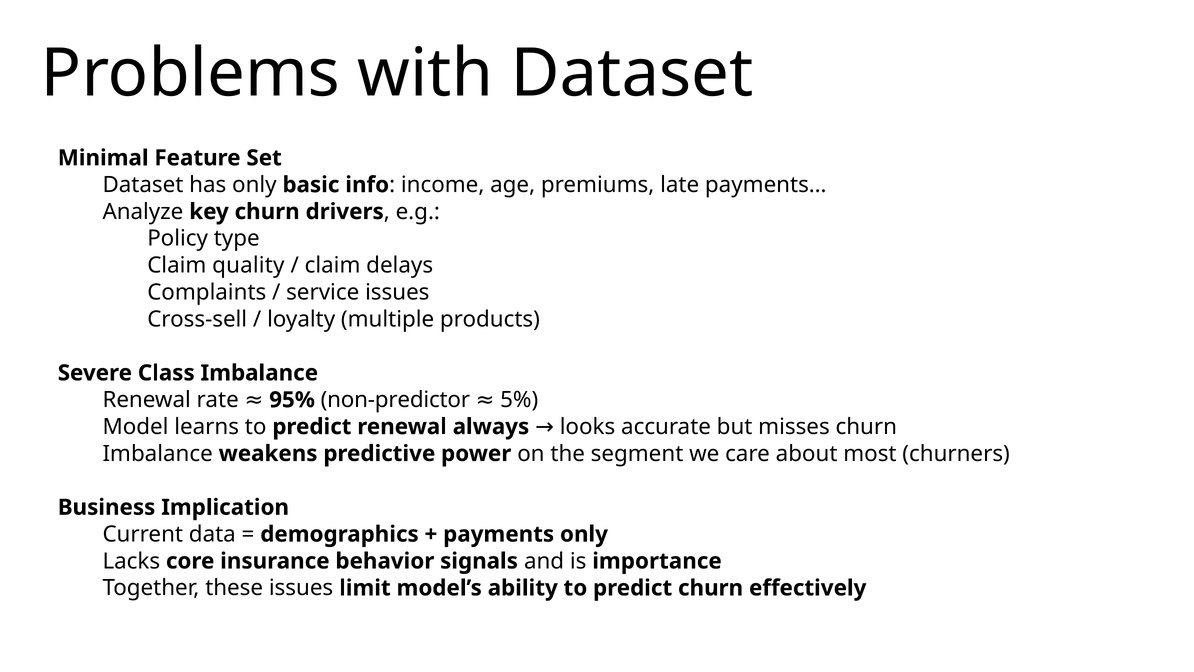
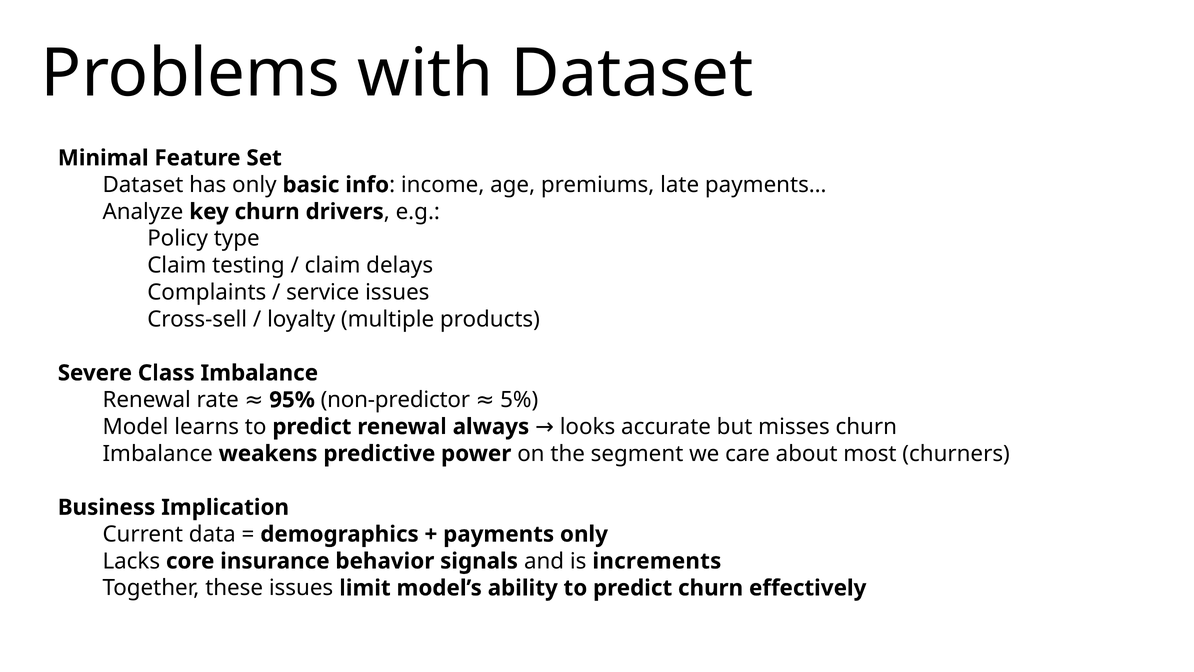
quality: quality -> testing (248, 265)
importance: importance -> increments (657, 561)
